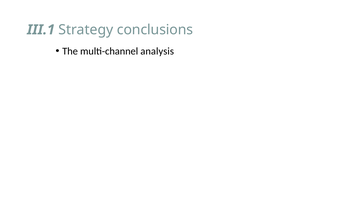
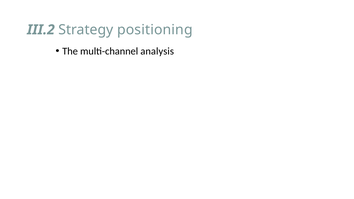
III.1: III.1 -> III.2 (41, 30)
conclusions: conclusions -> positioning (155, 30)
